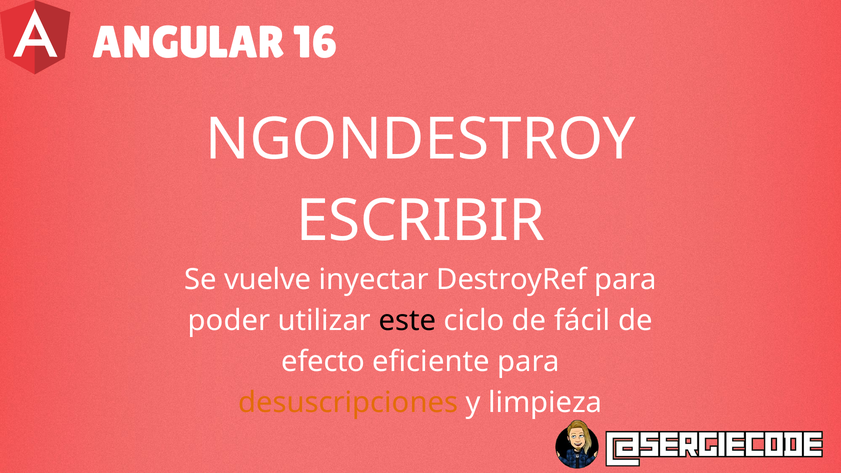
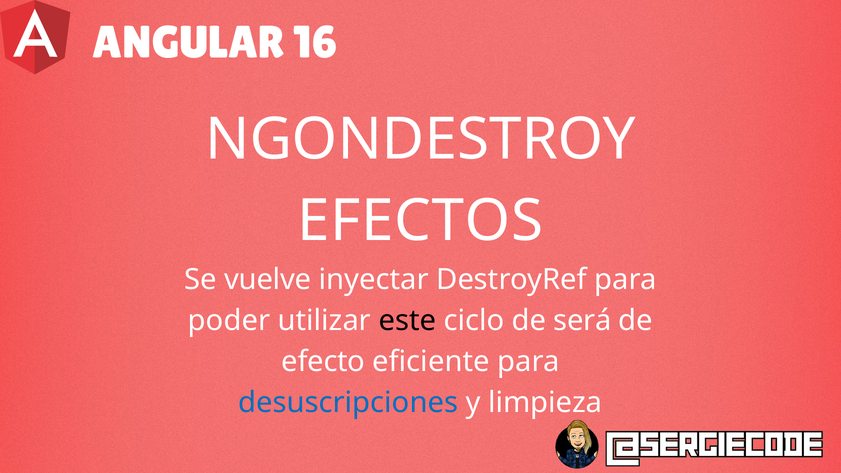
ESCRIBIR: ESCRIBIR -> EFECTOS (420, 221)
fácil: fácil -> será (583, 321)
desuscripciones colour: orange -> blue (348, 402)
